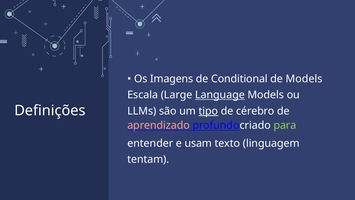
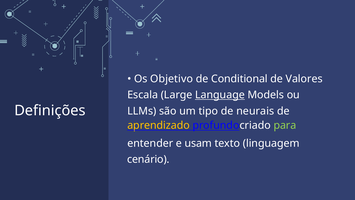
Imagens: Imagens -> Objetivo (172, 79)
de Models: Models -> Valores (304, 79)
tipo underline: present -> none (208, 111)
cérebro: cérebro -> neurais (255, 111)
aprendizado colour: pink -> yellow (159, 125)
tentam: tentam -> cenário (148, 159)
